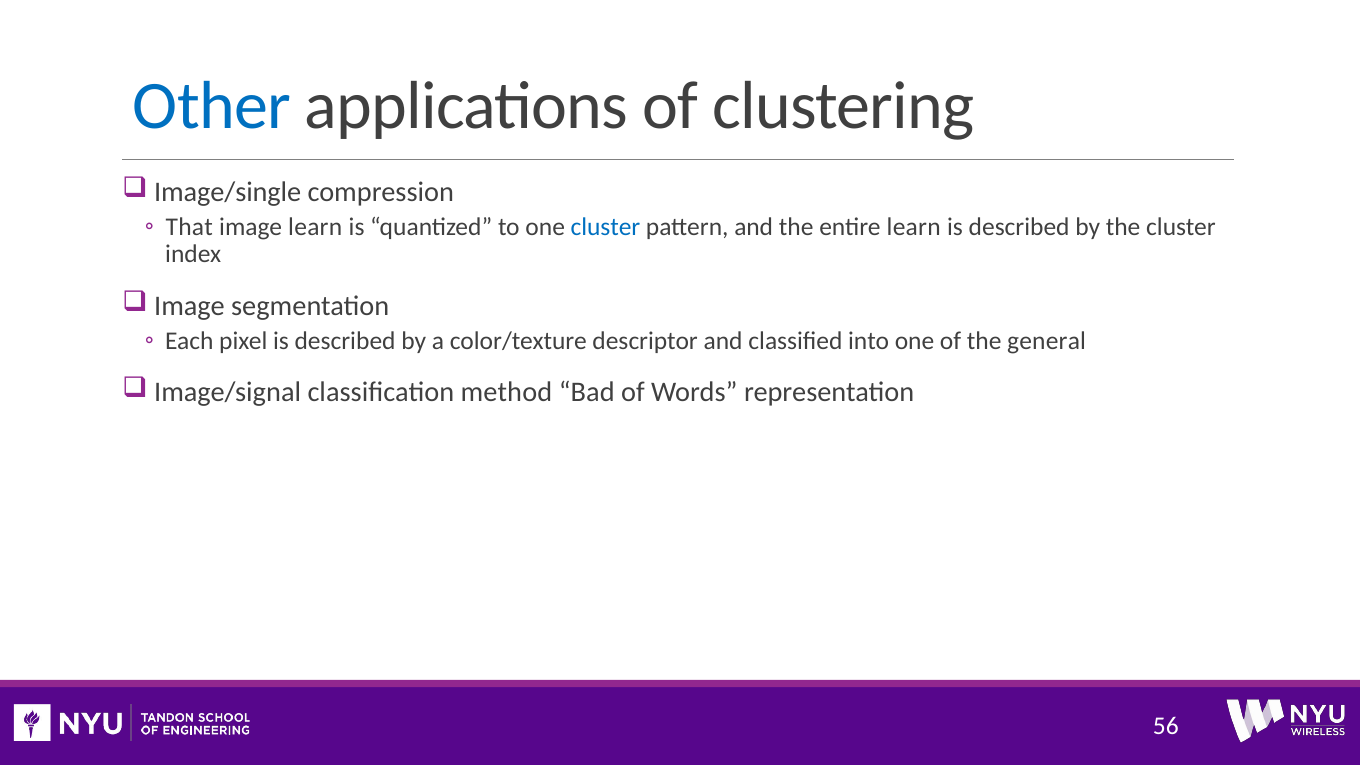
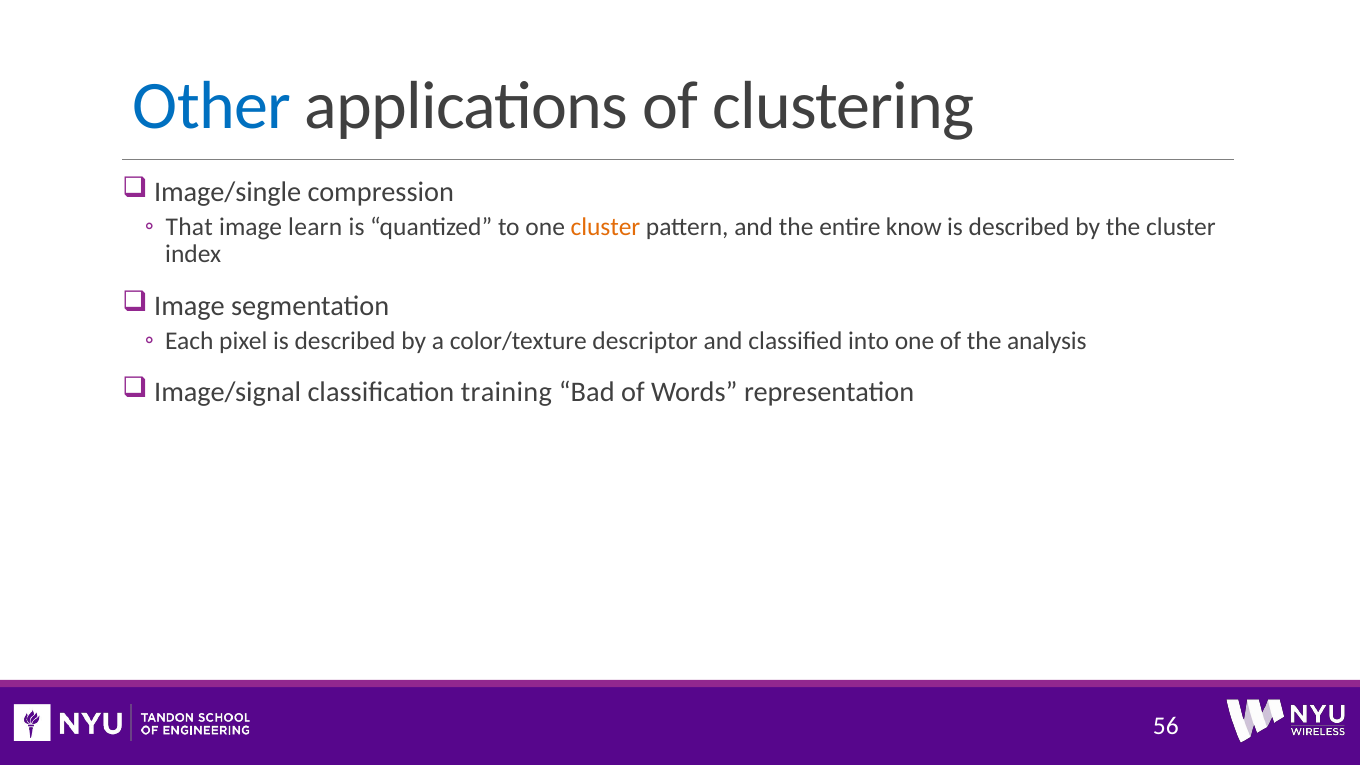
cluster colour: blue -> orange (606, 227)
entire learn: learn -> know (914, 227)
general: general -> analysis (1047, 341)
method: method -> training (506, 392)
